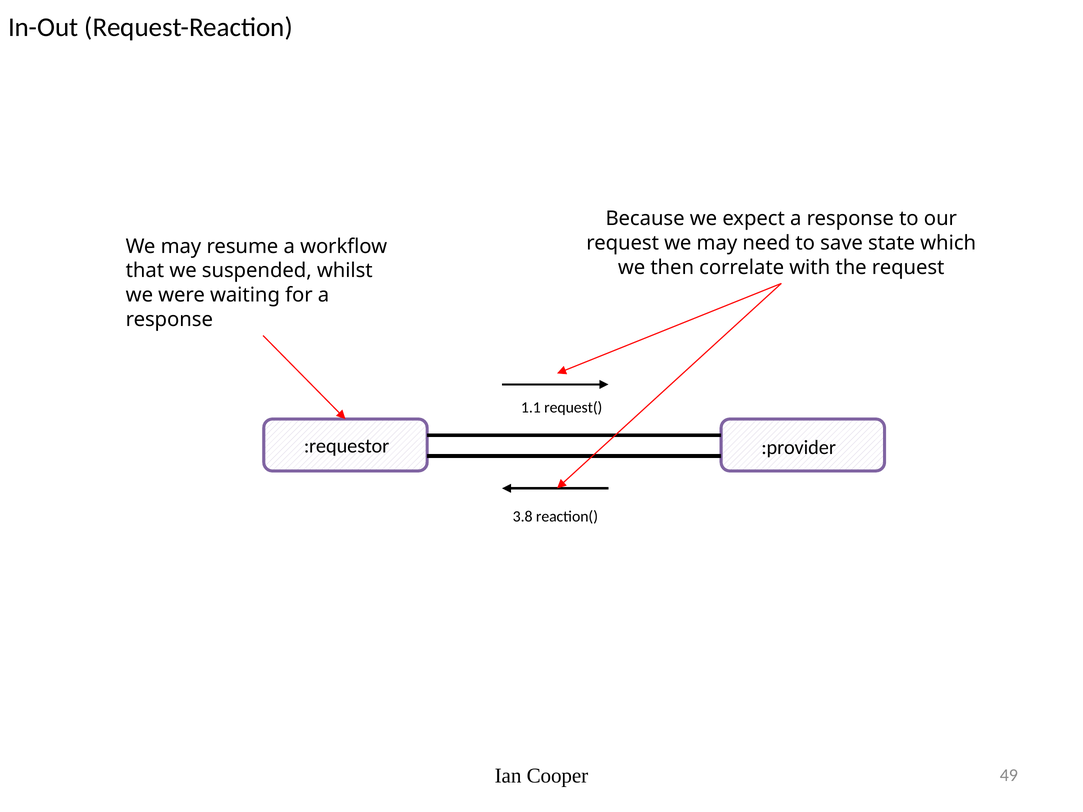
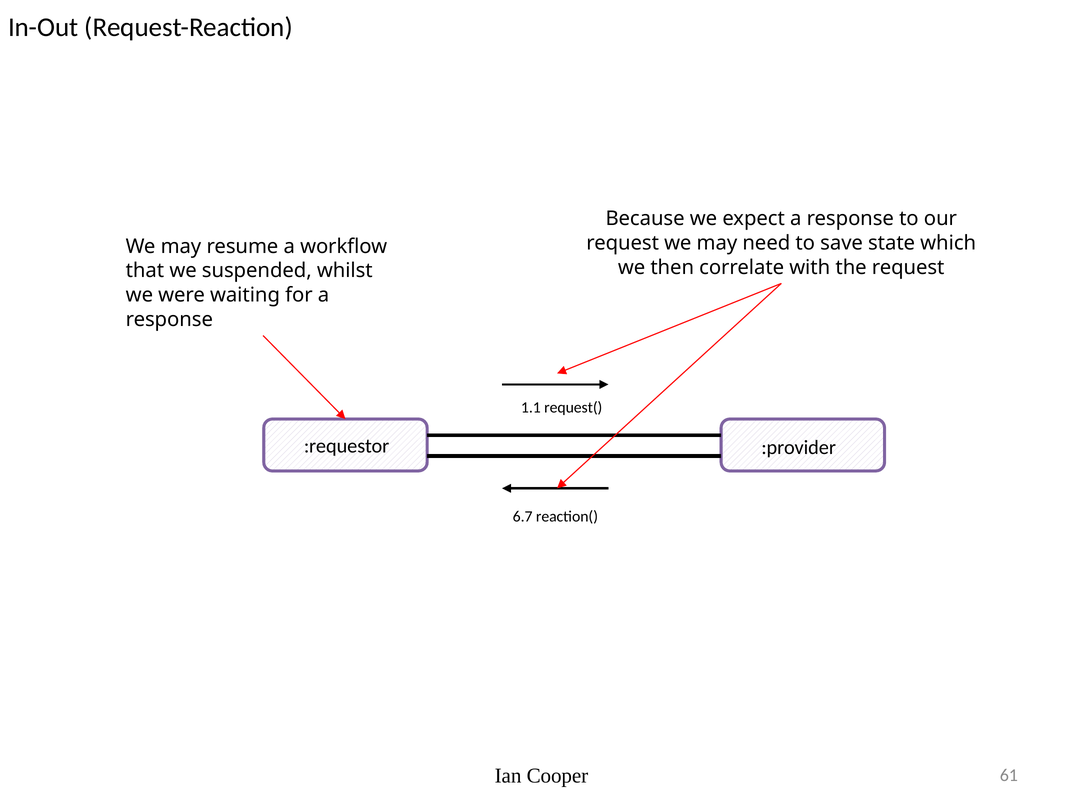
3.8: 3.8 -> 6.7 (523, 517)
49: 49 -> 61 (1009, 776)
